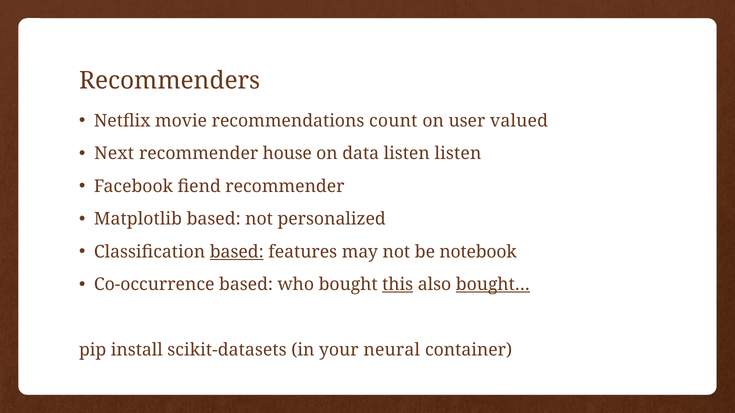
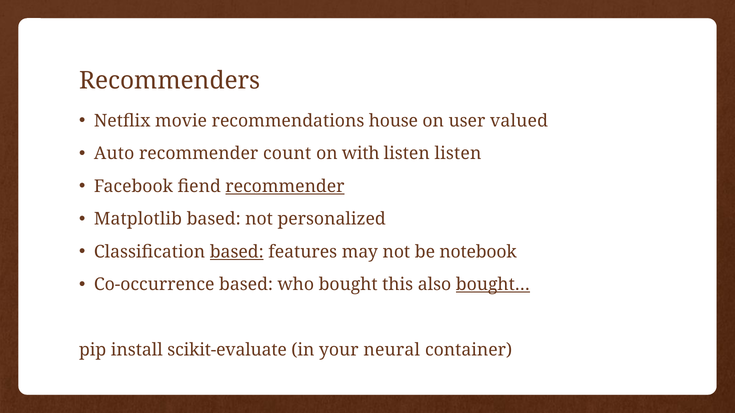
count: count -> house (393, 121)
Next: Next -> Auto (114, 154)
house: house -> count (287, 154)
data: data -> with (361, 154)
recommender underline: none -> present (285, 187)
this underline: present -> none (398, 285)
scikit-datasets: scikit-datasets -> scikit-evaluate (227, 350)
